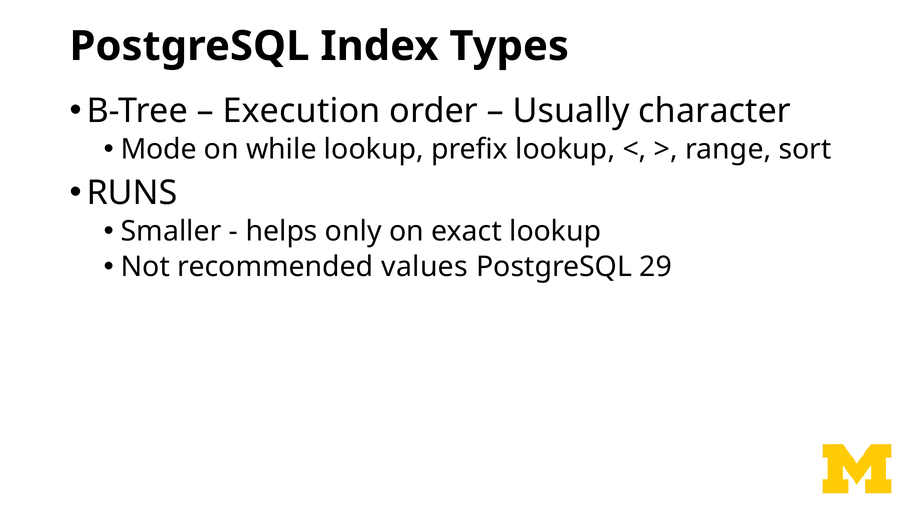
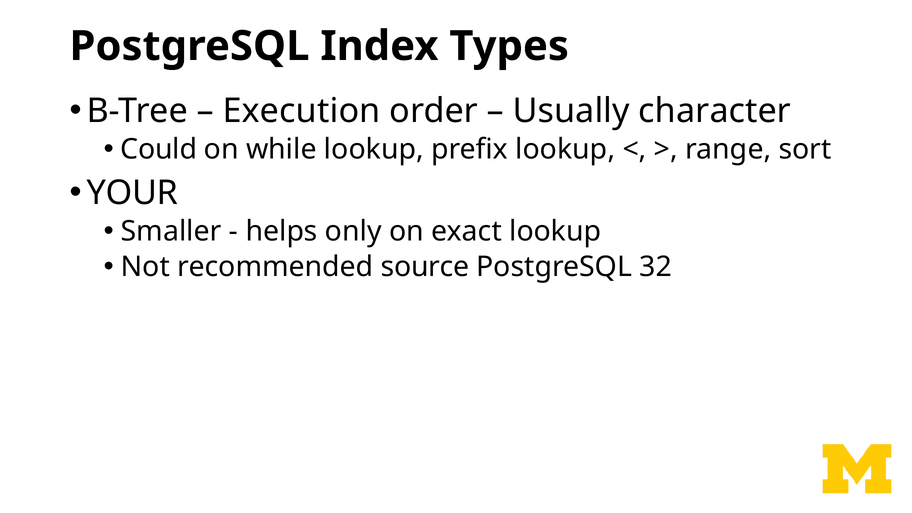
Mode: Mode -> Could (159, 150)
RUNS: RUNS -> YOUR (132, 193)
values: values -> source (425, 267)
29: 29 -> 32 (656, 267)
